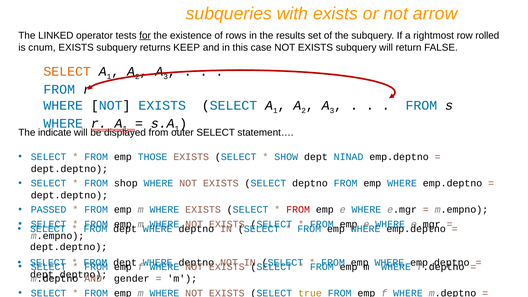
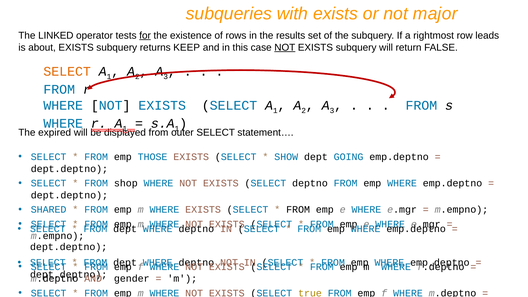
arrow: arrow -> major (435, 14)
rolled: rolled -> leads (487, 36)
cnum: cnum -> about (42, 47)
NOT underline: none -> present (285, 47)
indicate: indicate -> expired (55, 133)
NINAD: NINAD -> GOING (349, 157)
PASSED: PASSED -> SHARED (49, 210)
FROM colour: red -> black (298, 210)
